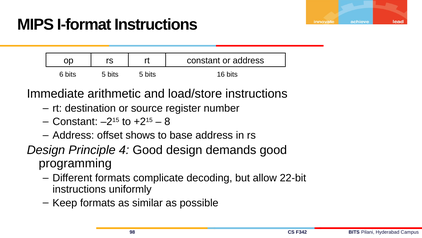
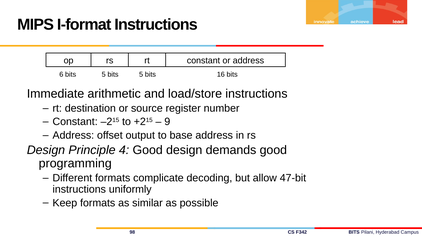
8: 8 -> 9 (167, 121)
shows: shows -> output (140, 135)
22-bit: 22-bit -> 47-bit (293, 177)
